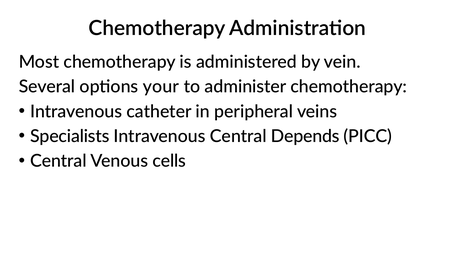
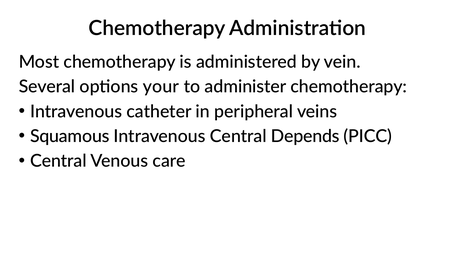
Specialists: Specialists -> Squamous (70, 137)
cells: cells -> care (169, 161)
